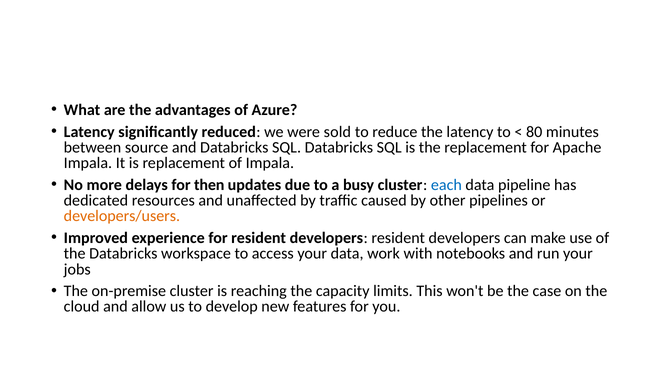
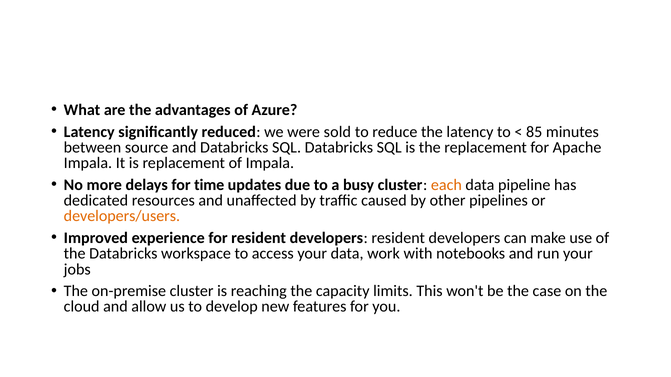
80: 80 -> 85 (534, 132)
then: then -> time (209, 185)
each colour: blue -> orange (446, 185)
